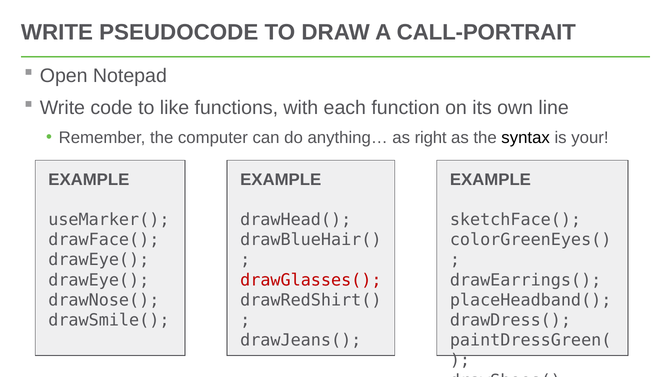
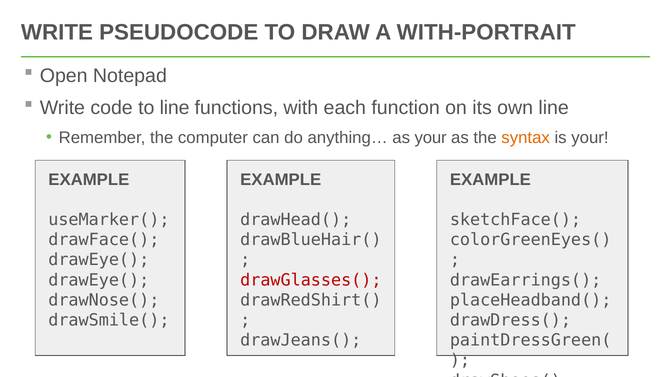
CALL-PORTRAIT: CALL-PORTRAIT -> WITH-PORTRAIT (486, 33)
to like: like -> line (175, 108)
as right: right -> your (431, 138)
syntax colour: black -> orange (526, 138)
